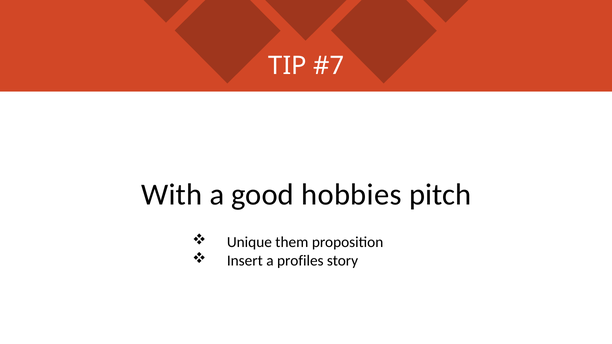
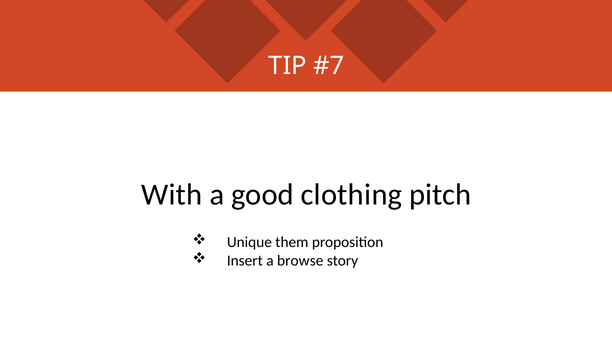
hobbies: hobbies -> clothing (351, 195)
profiles: profiles -> browse (300, 261)
